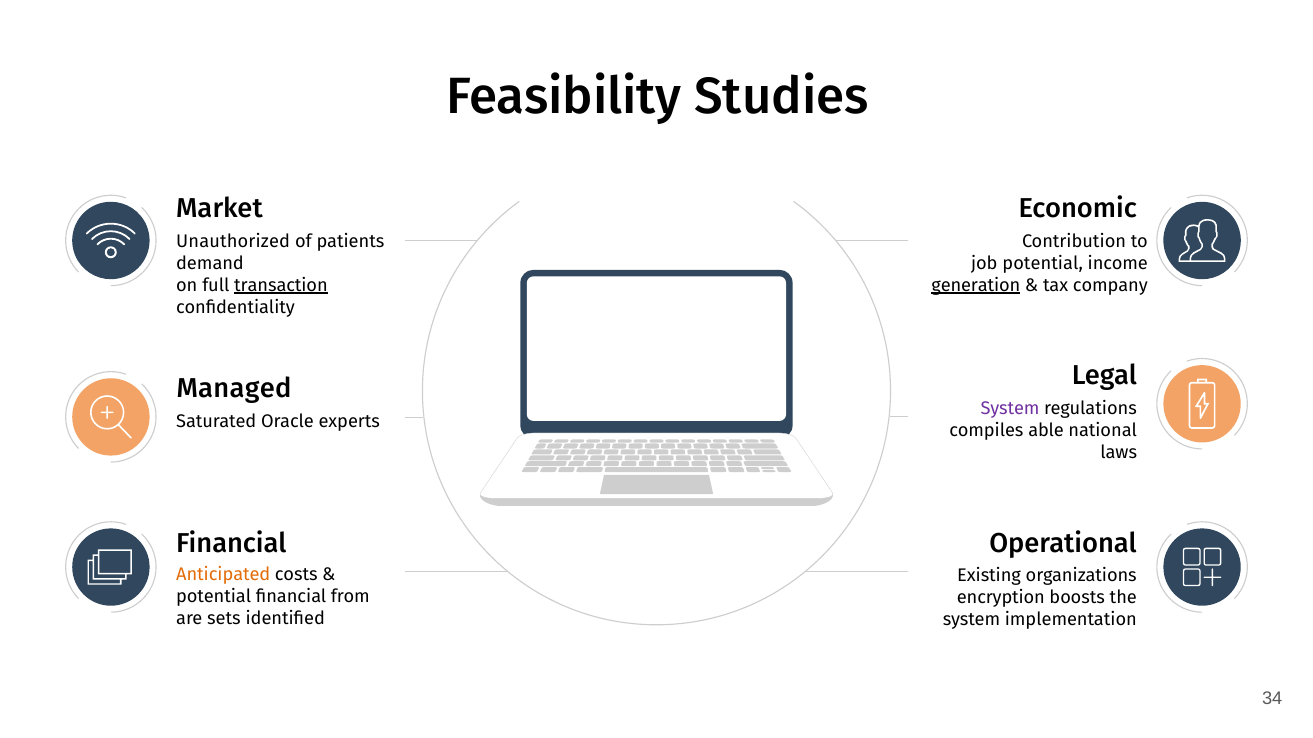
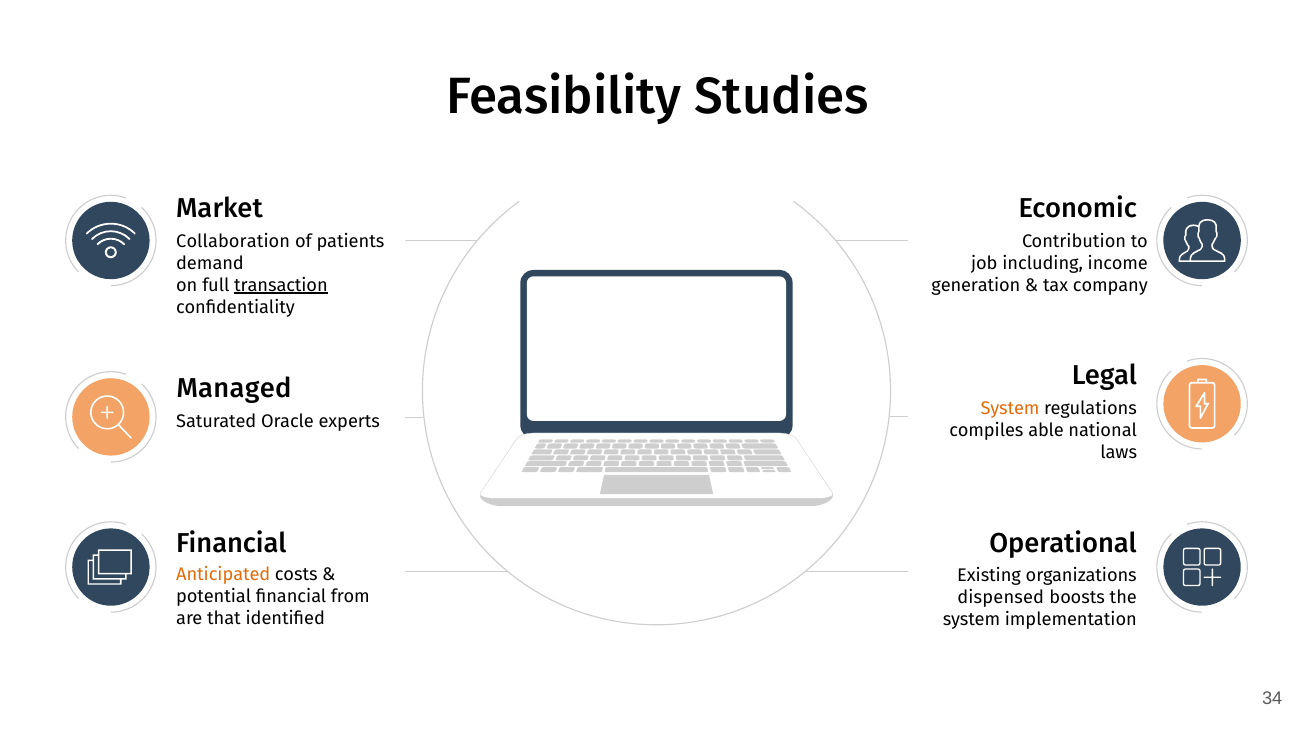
Unauthorized: Unauthorized -> Collaboration (233, 242)
job potential: potential -> including (1043, 264)
generation underline: present -> none (976, 285)
System colour: purple -> orange (1010, 409)
encryption: encryption -> dispensed (1001, 598)
sets: sets -> that (224, 619)
